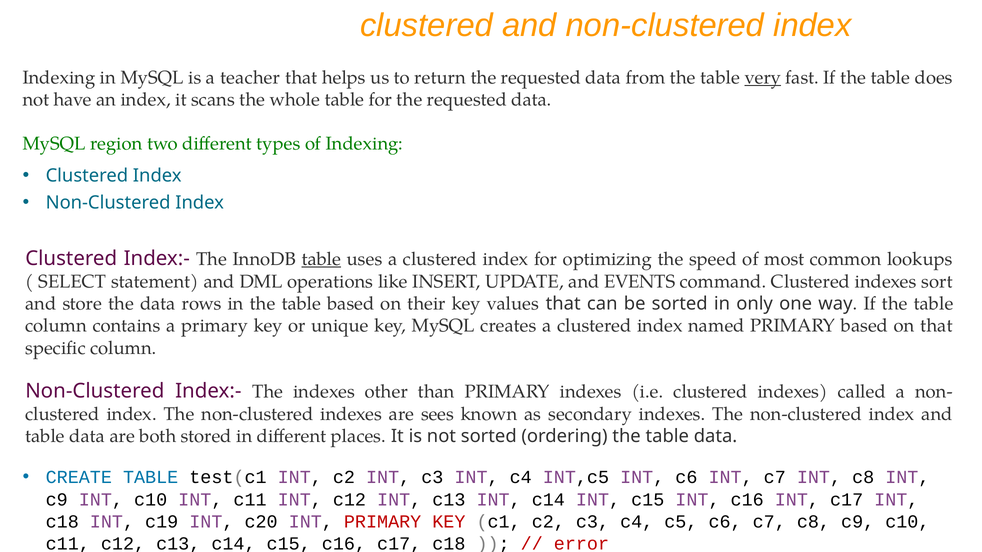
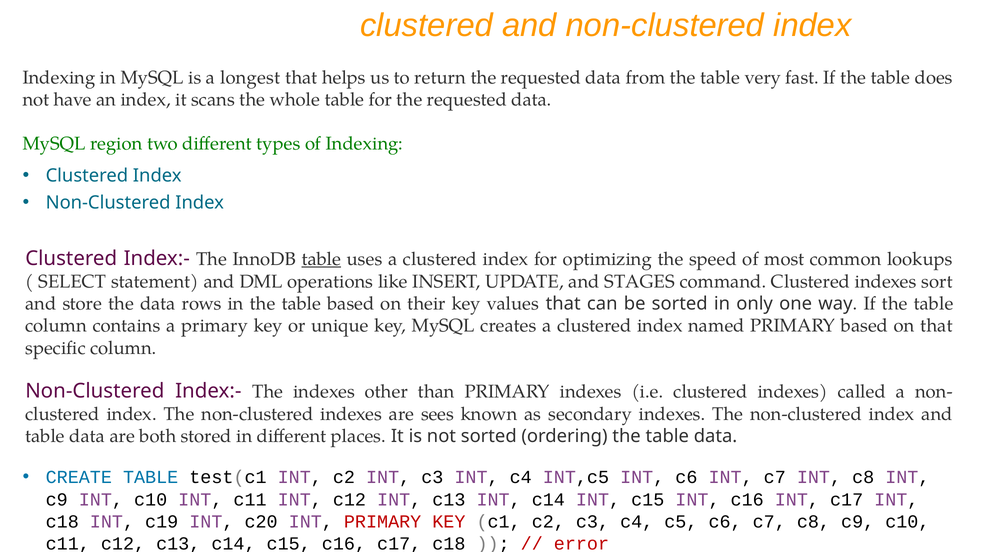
teacher: teacher -> longest (250, 78)
very underline: present -> none (763, 78)
EVENTS: EVENTS -> STAGES (640, 282)
